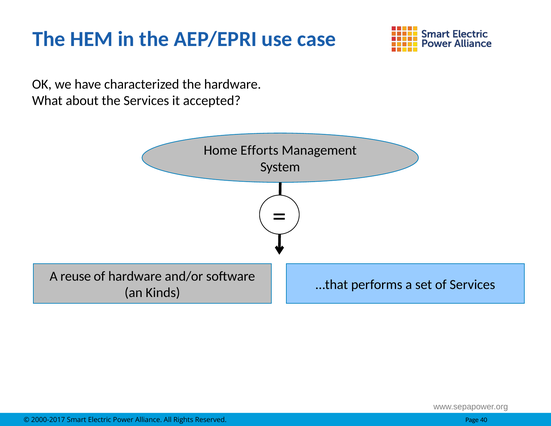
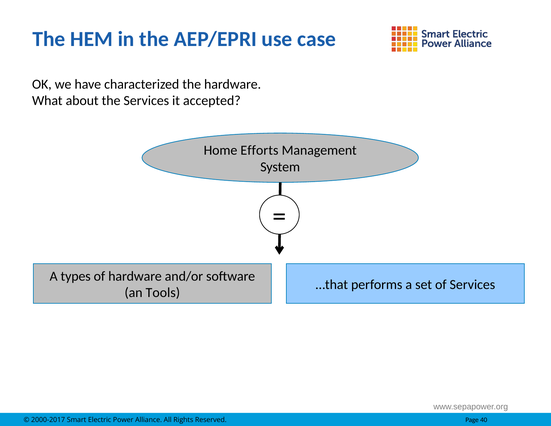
reuse: reuse -> types (76, 276)
Kinds: Kinds -> Tools (163, 293)
